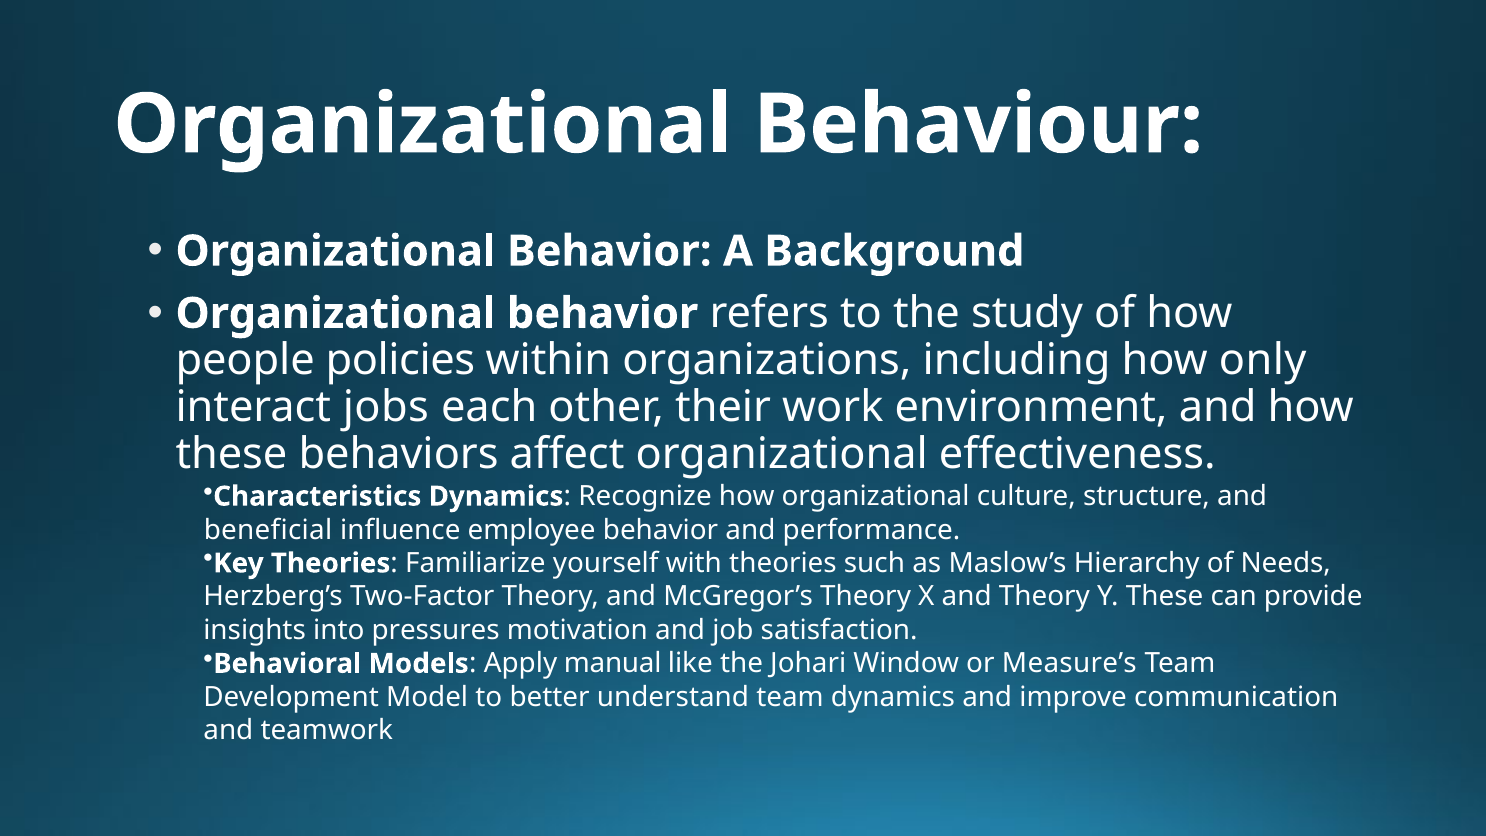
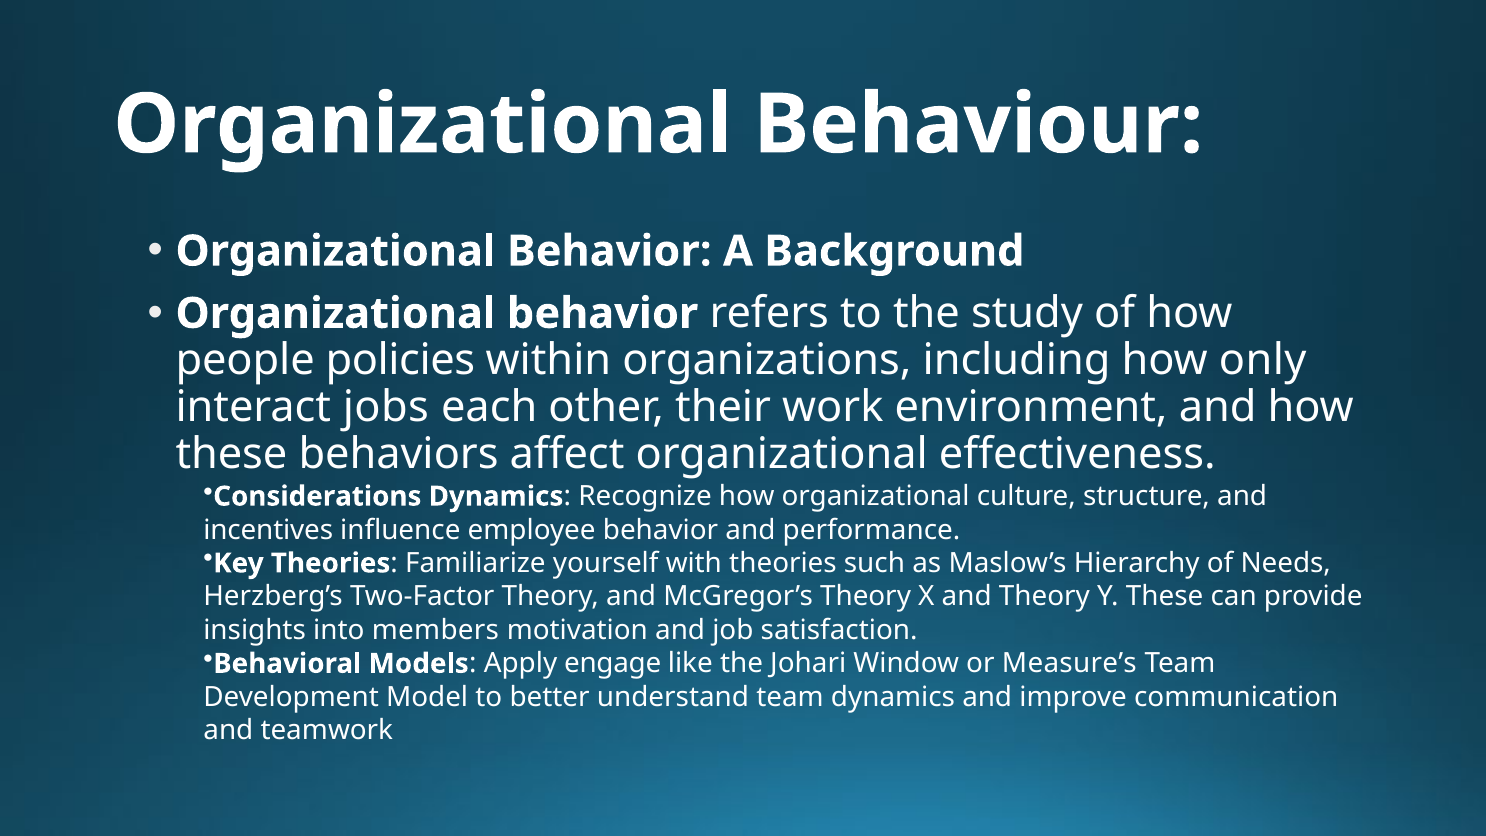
Characteristics: Characteristics -> Considerations (317, 496)
beneficial: beneficial -> incentives (268, 530)
pressures: pressures -> members (435, 630)
manual: manual -> engage (613, 663)
